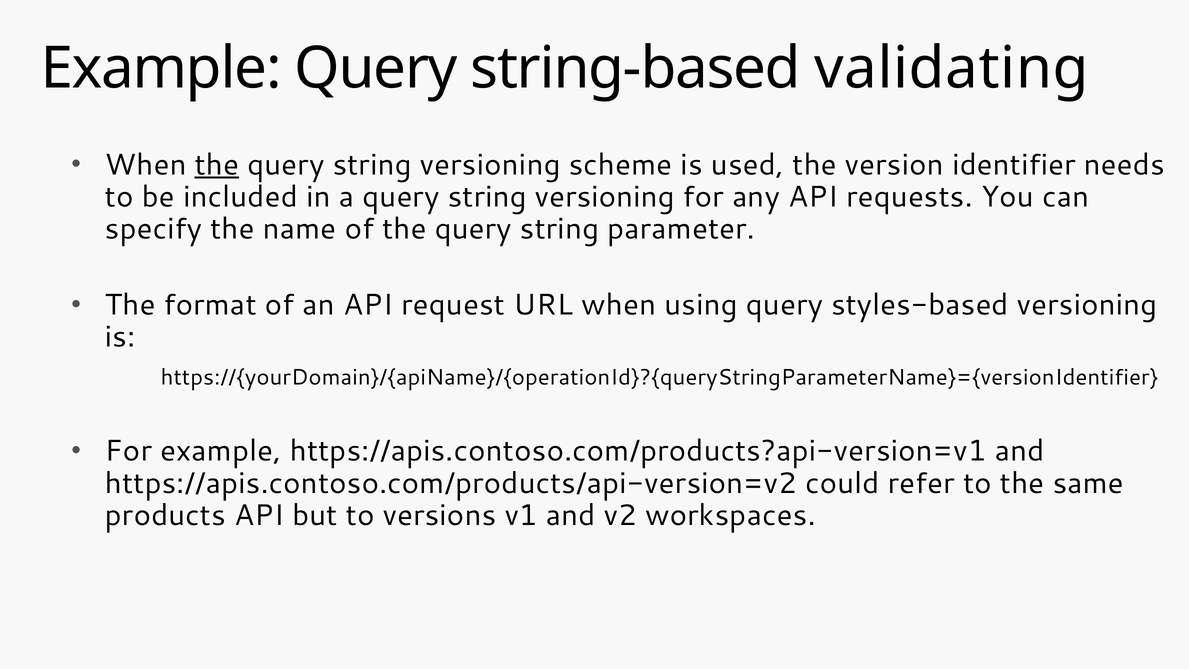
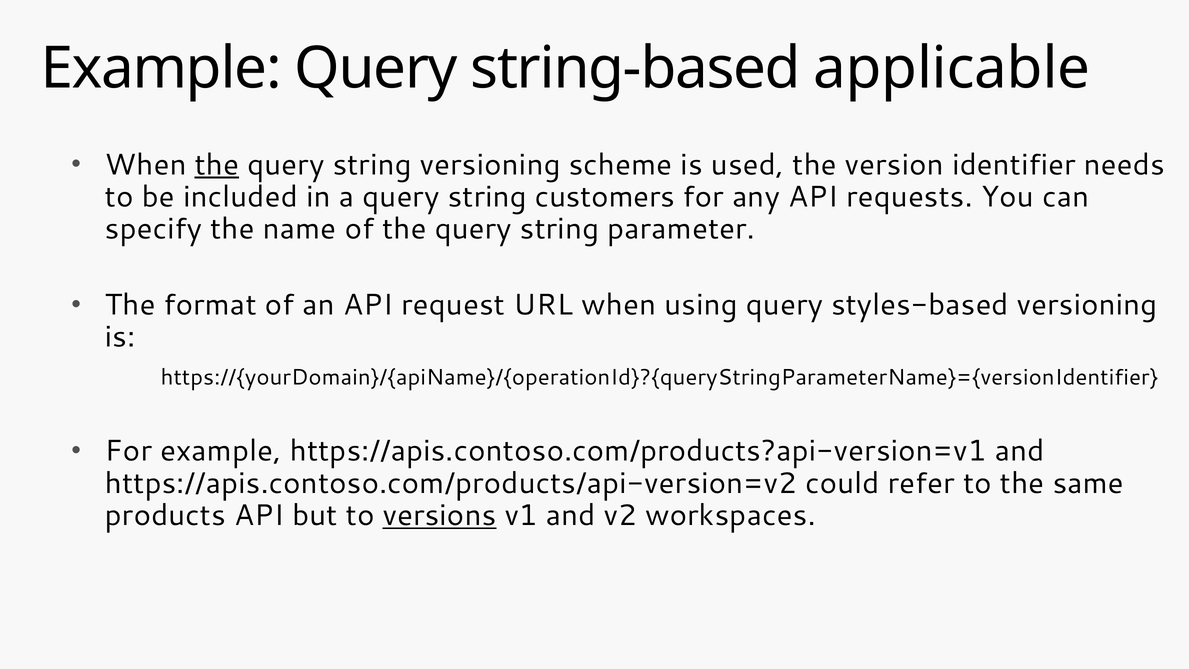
validating: validating -> applicable (952, 68)
a query string versioning: versioning -> customers (605, 197)
versions underline: none -> present (440, 515)
